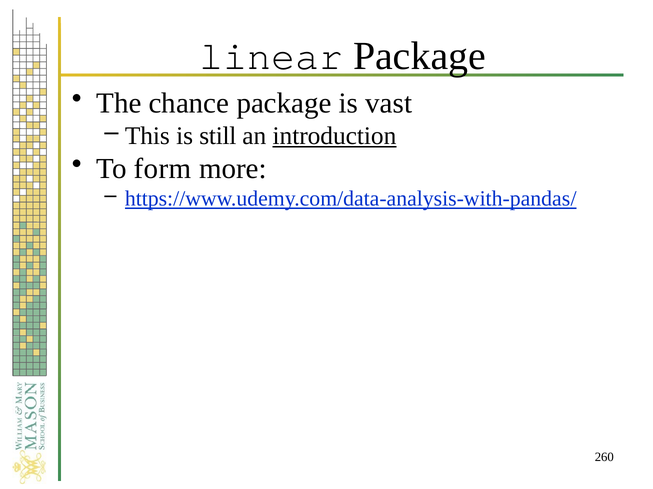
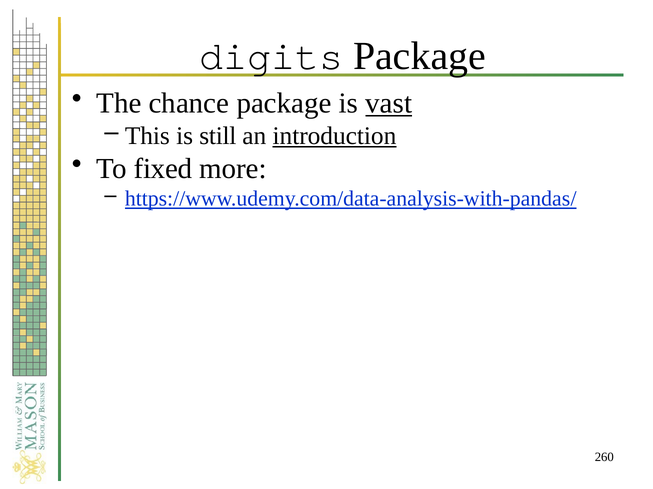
linear: linear -> digits (271, 56)
vast underline: none -> present (389, 104)
form: form -> fixed (163, 169)
